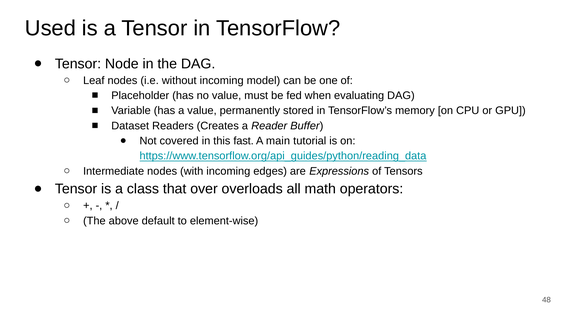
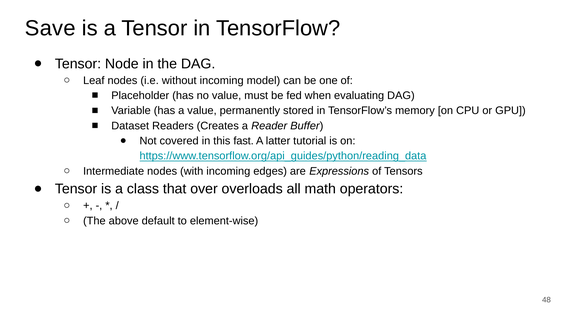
Used: Used -> Save (50, 28)
main: main -> latter (278, 141)
